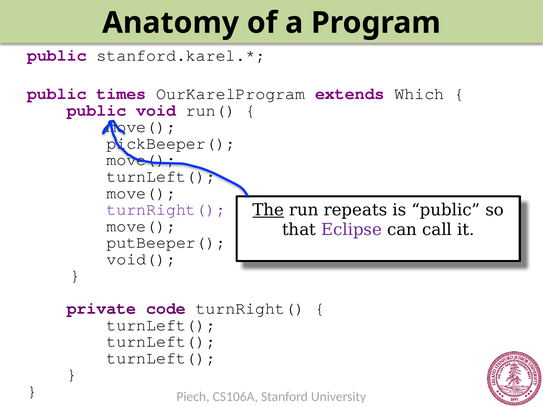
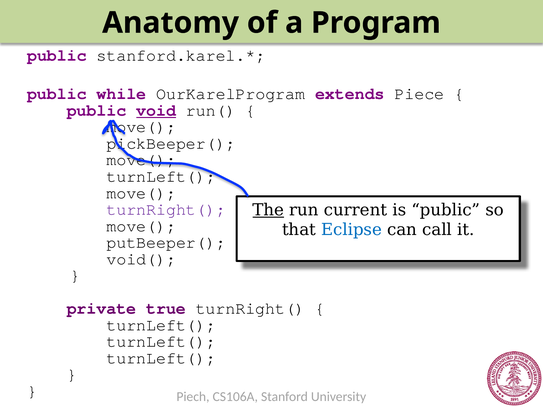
times: times -> while (121, 94)
Which: Which -> Piece (419, 94)
void underline: none -> present (156, 110)
repeats: repeats -> current (355, 210)
Eclipse colour: purple -> blue (352, 230)
code: code -> true (166, 309)
